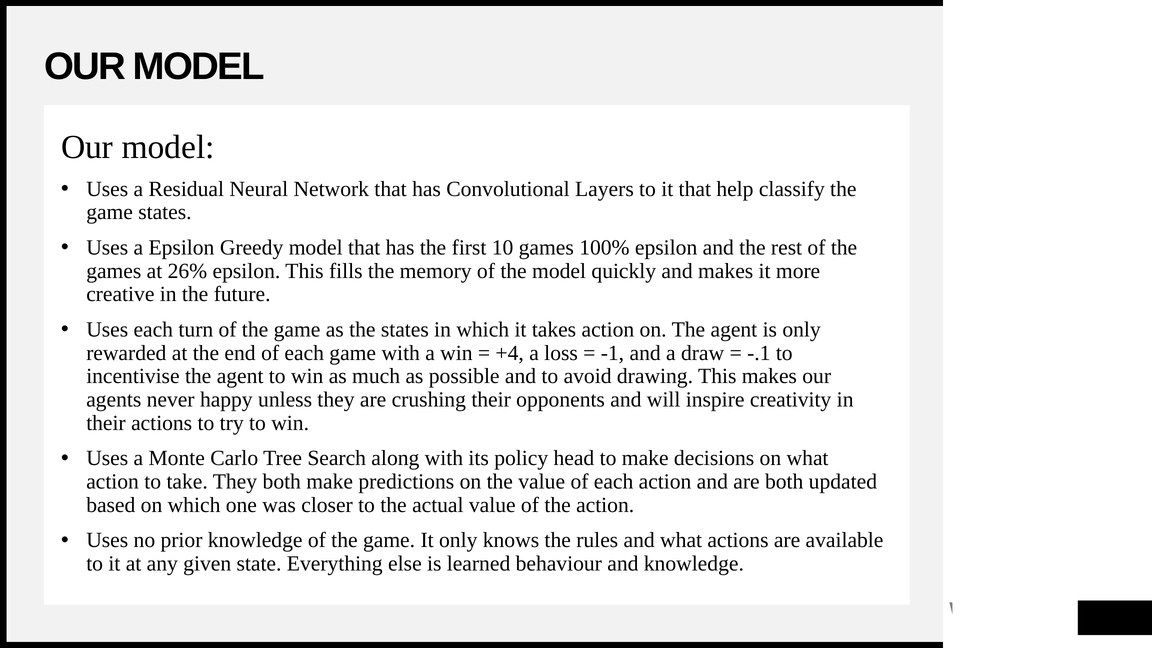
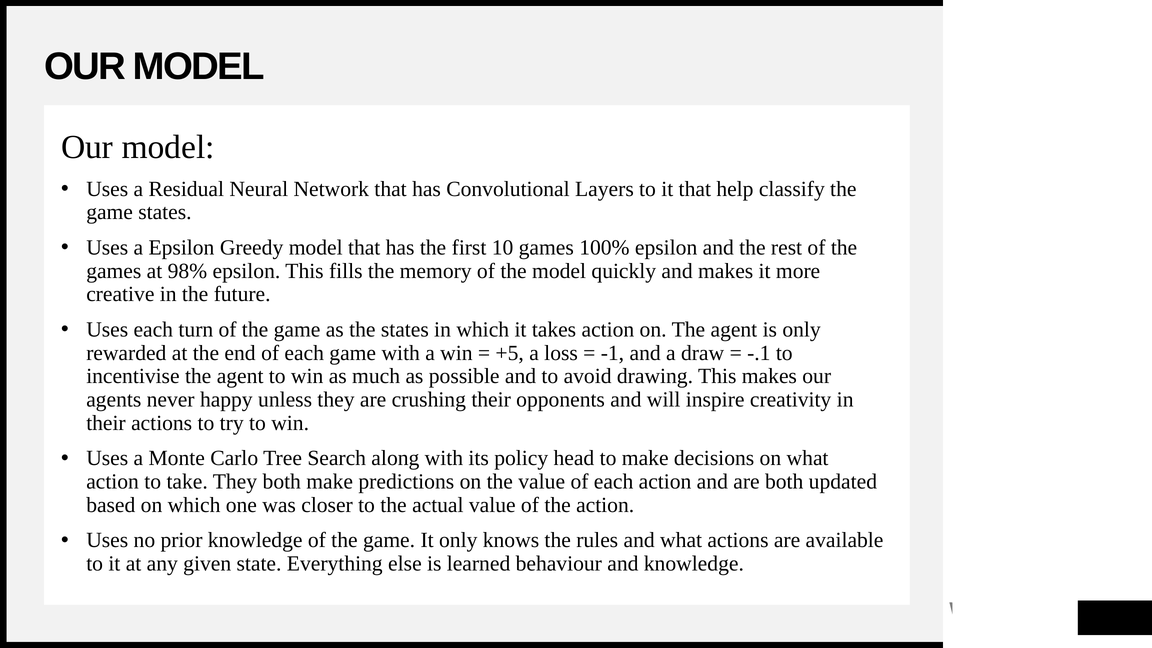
26%: 26% -> 98% (187, 271)
+4: +4 -> +5 (510, 353)
